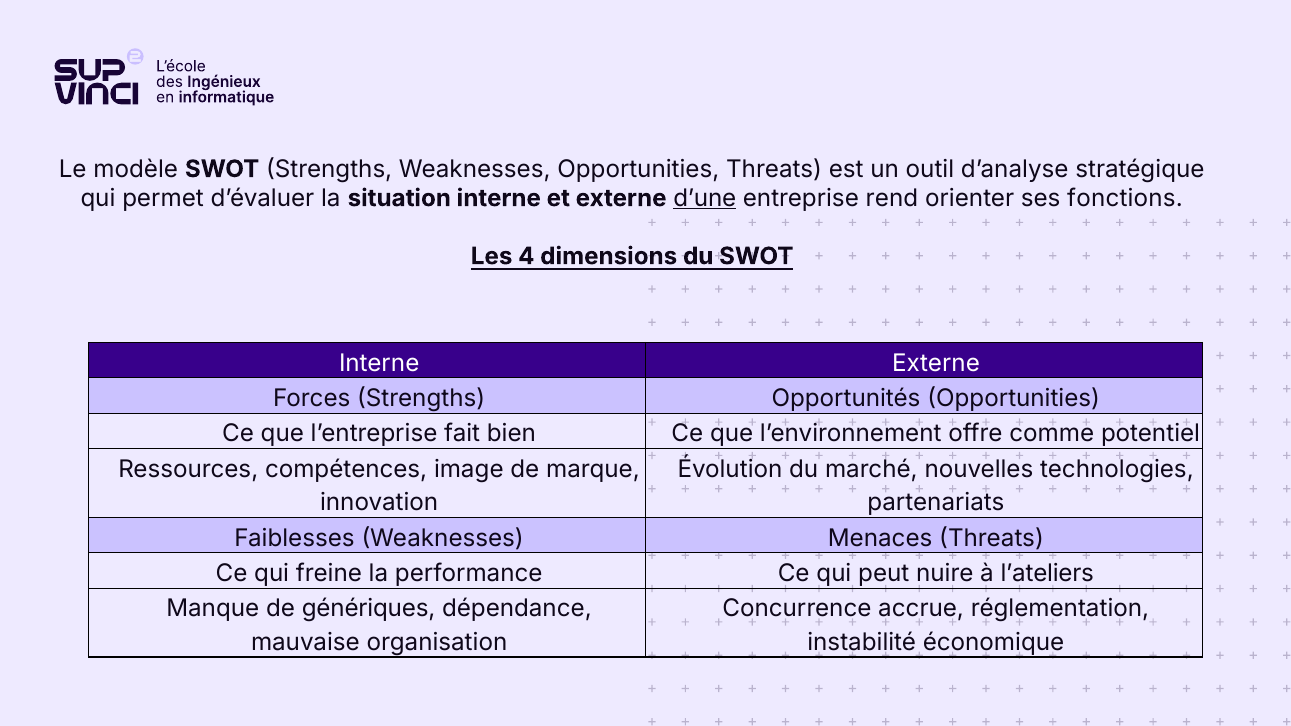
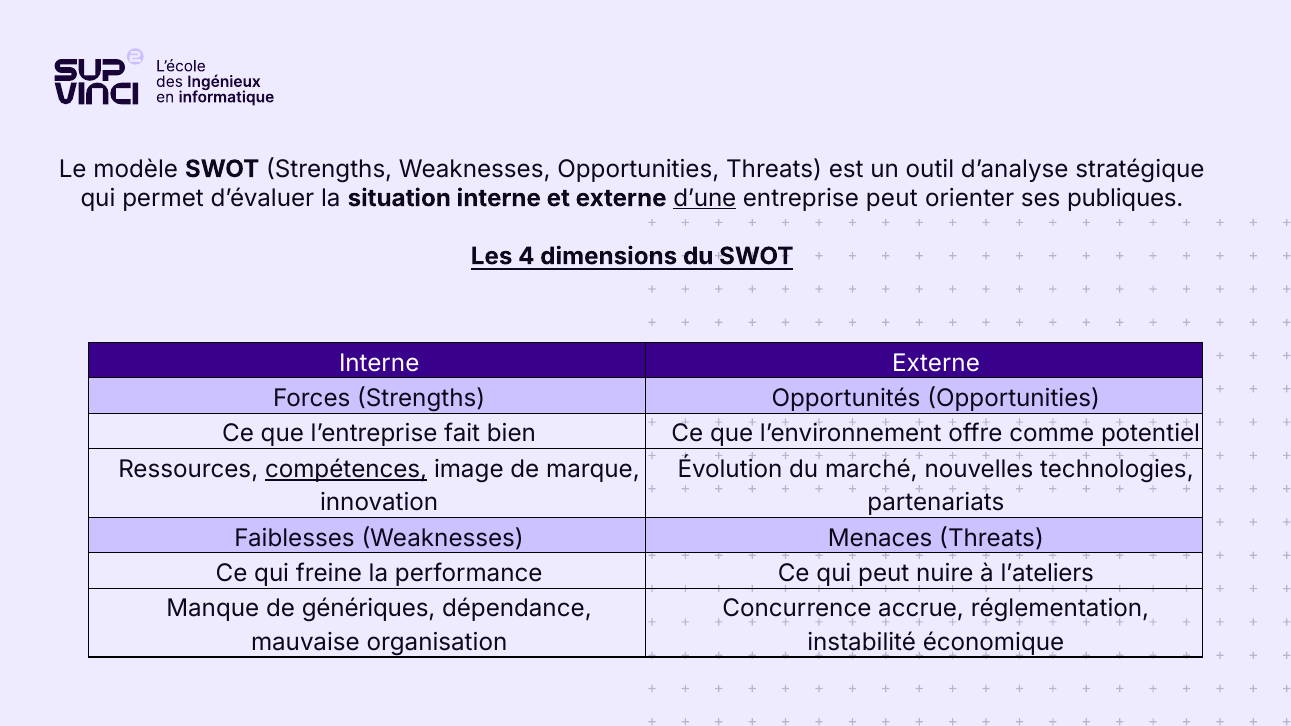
entreprise rend: rend -> peut (892, 198)
fonctions: fonctions -> publiques (1125, 198)
compétences underline: none -> present (346, 469)
